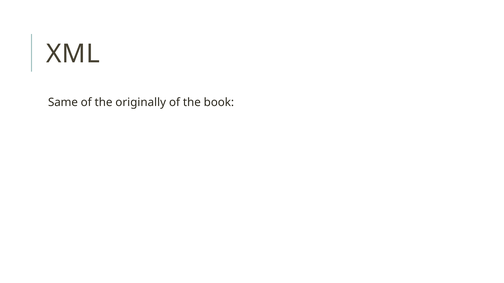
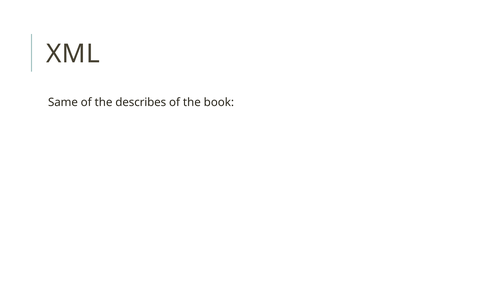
originally: originally -> describes (141, 103)
